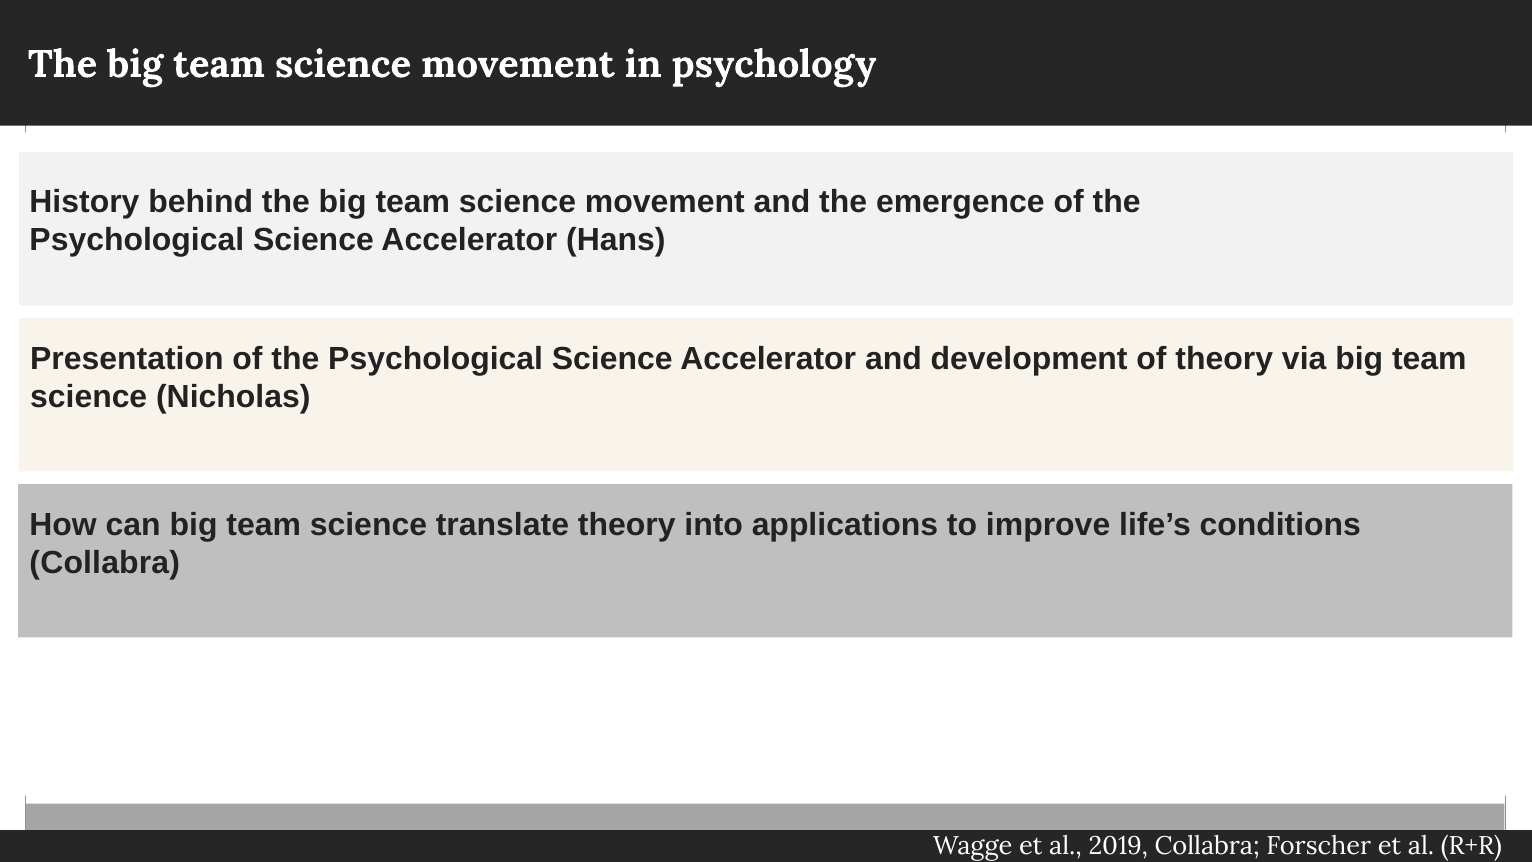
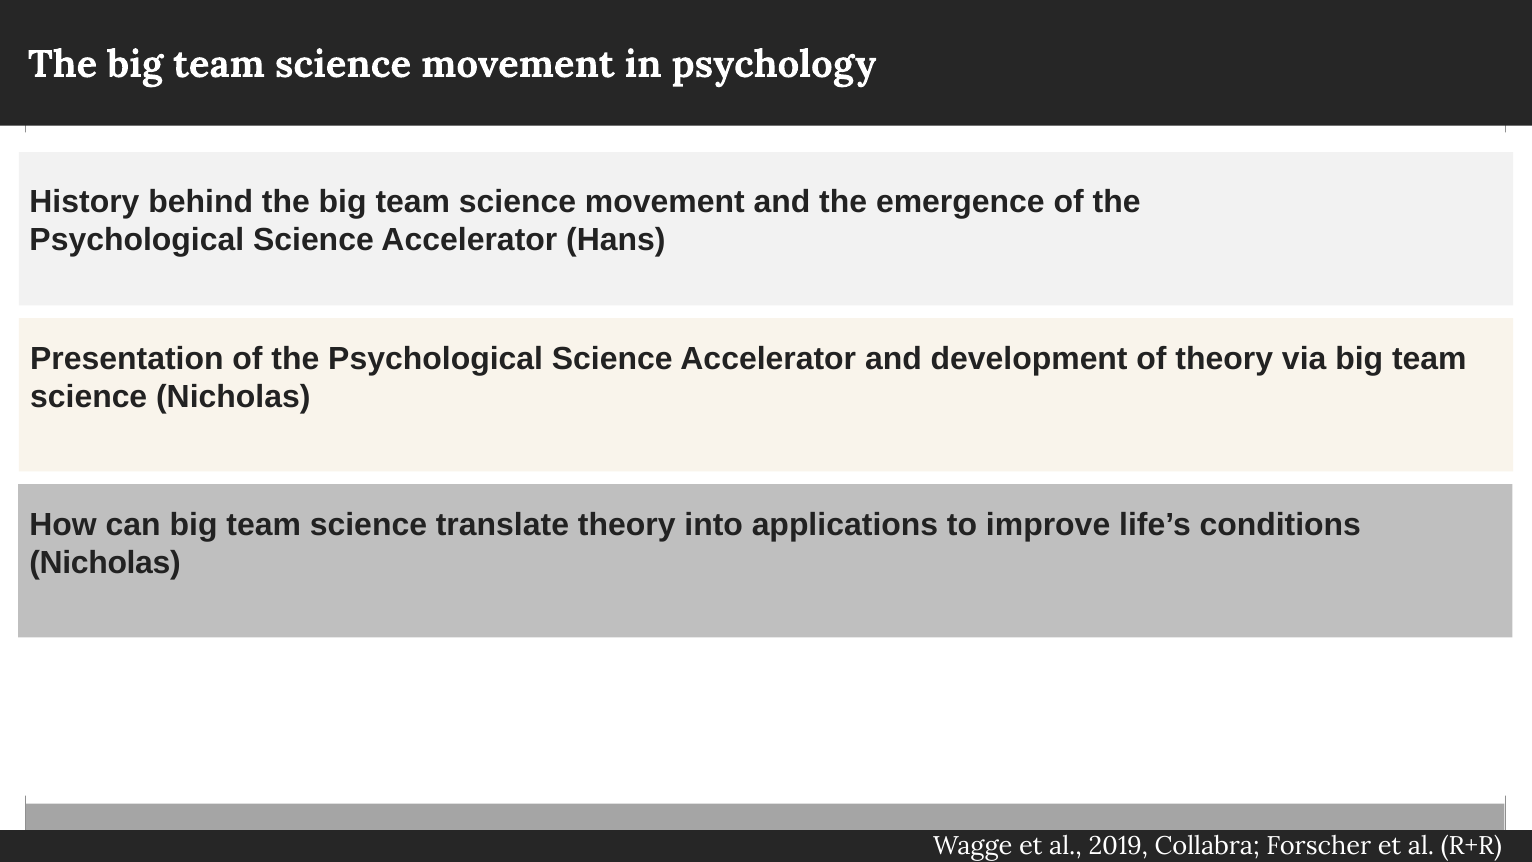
Collabra: Collabra -> Nicholas (105, 563)
